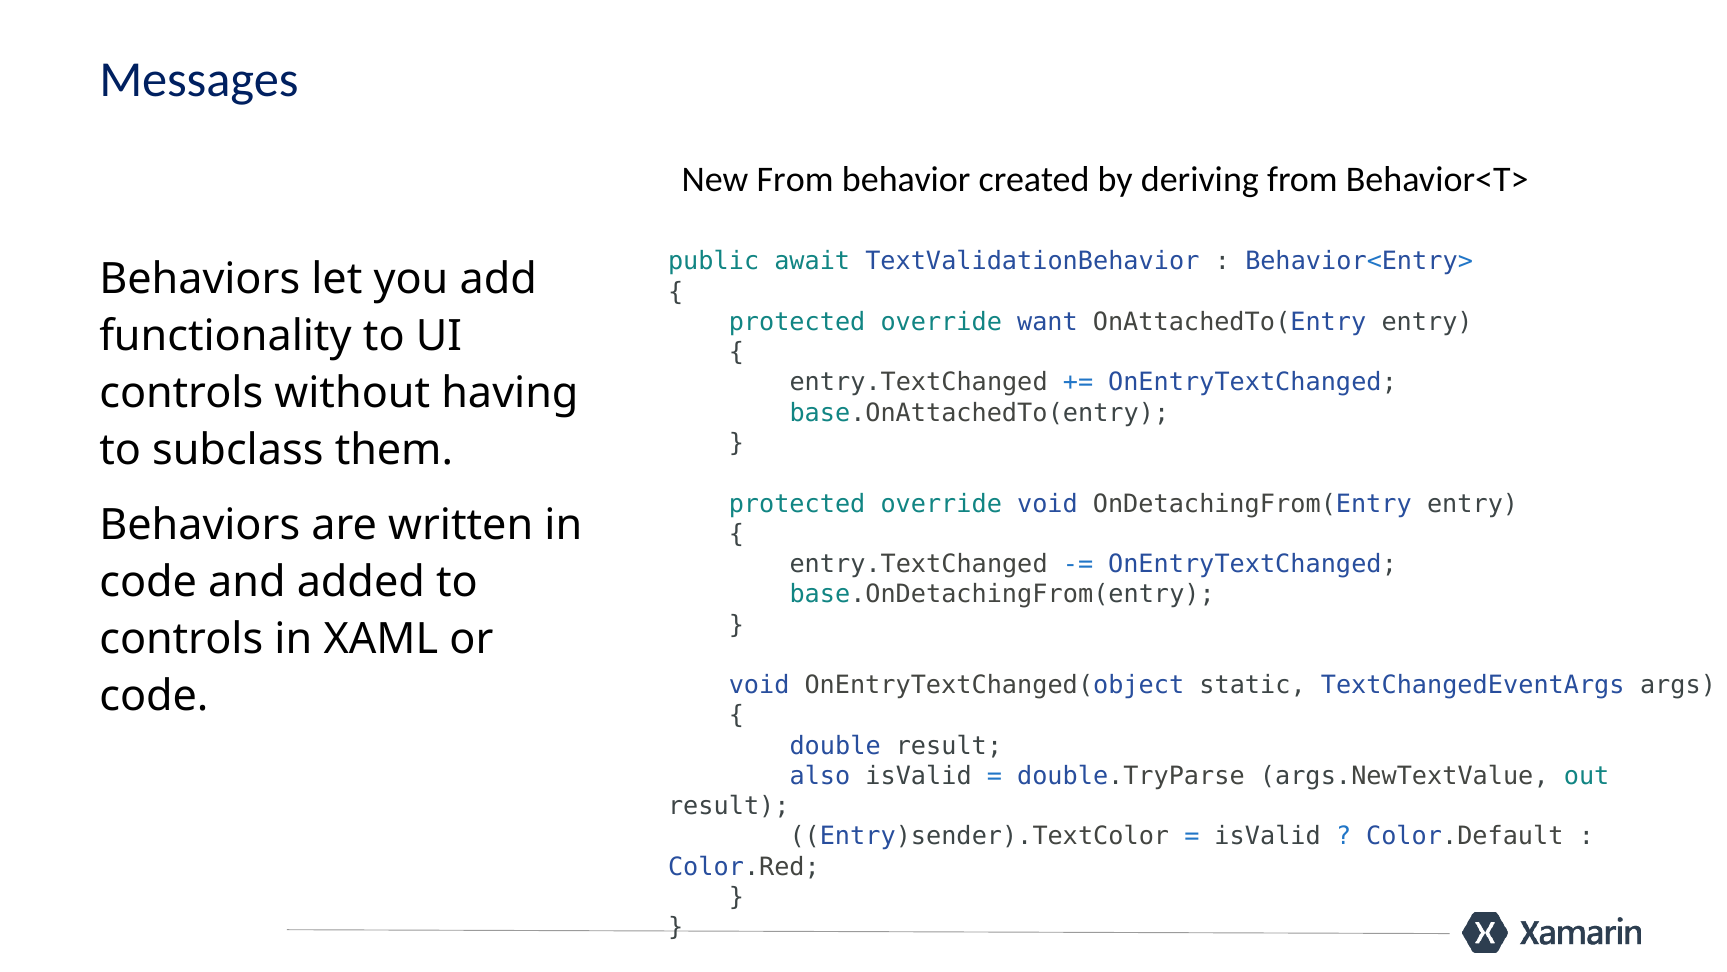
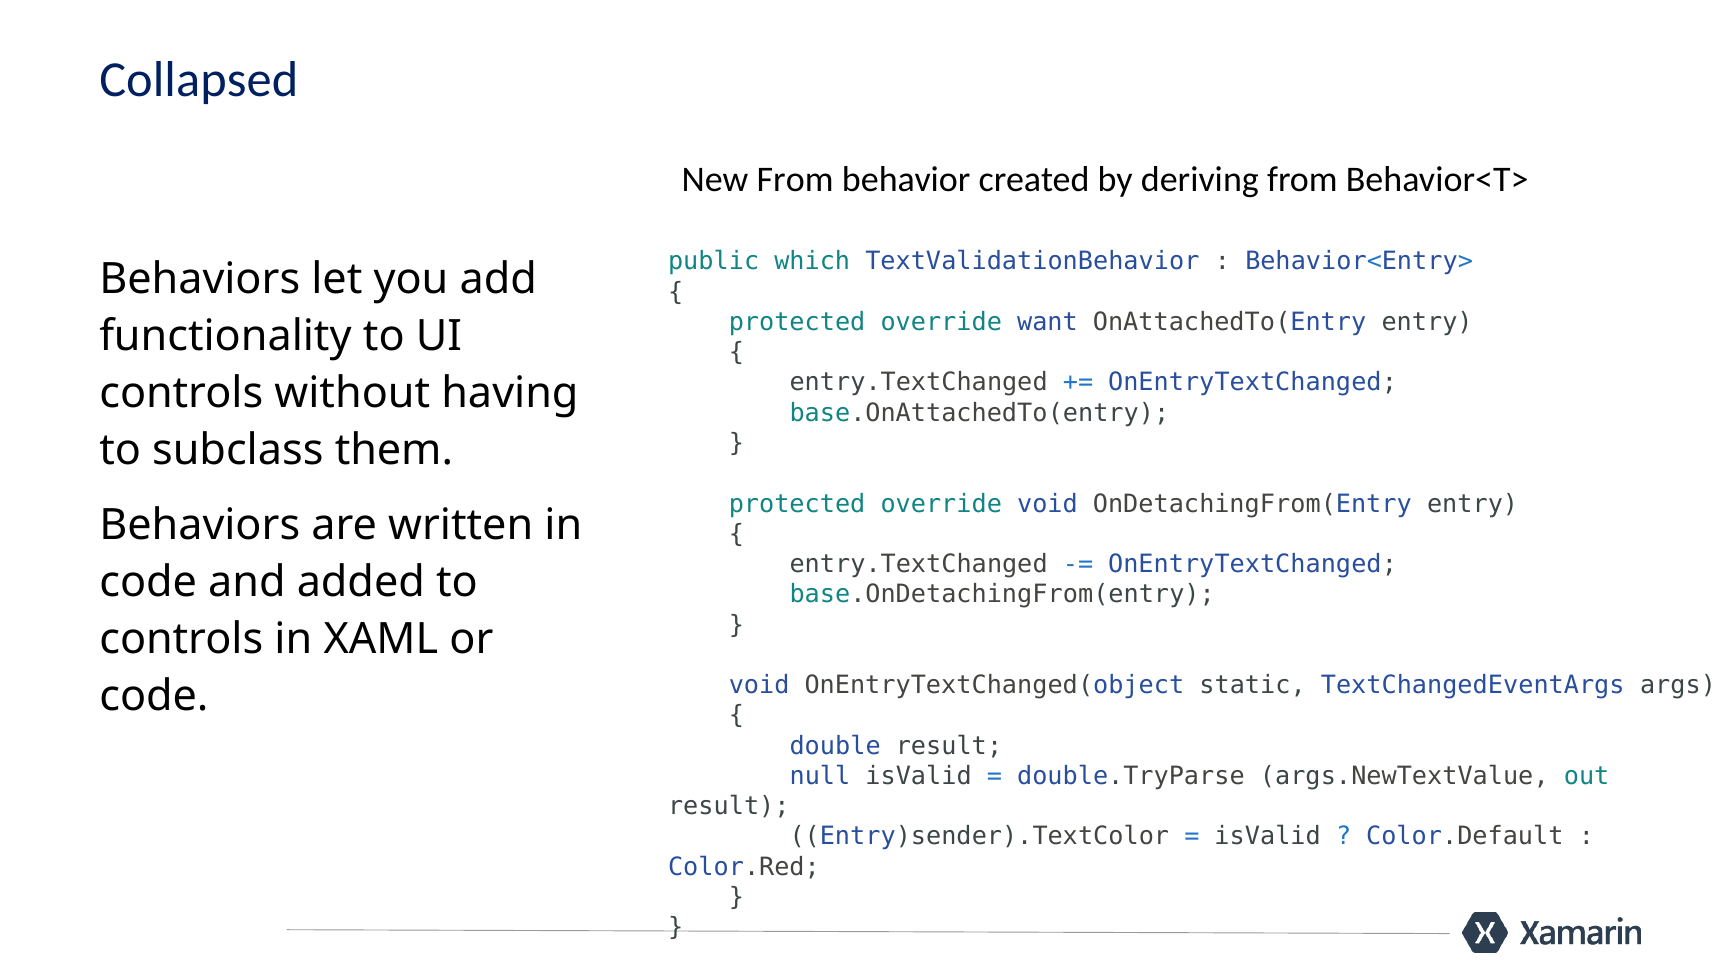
Messages: Messages -> Collapsed (199, 80)
await: await -> which (812, 261)
also: also -> null (820, 776)
